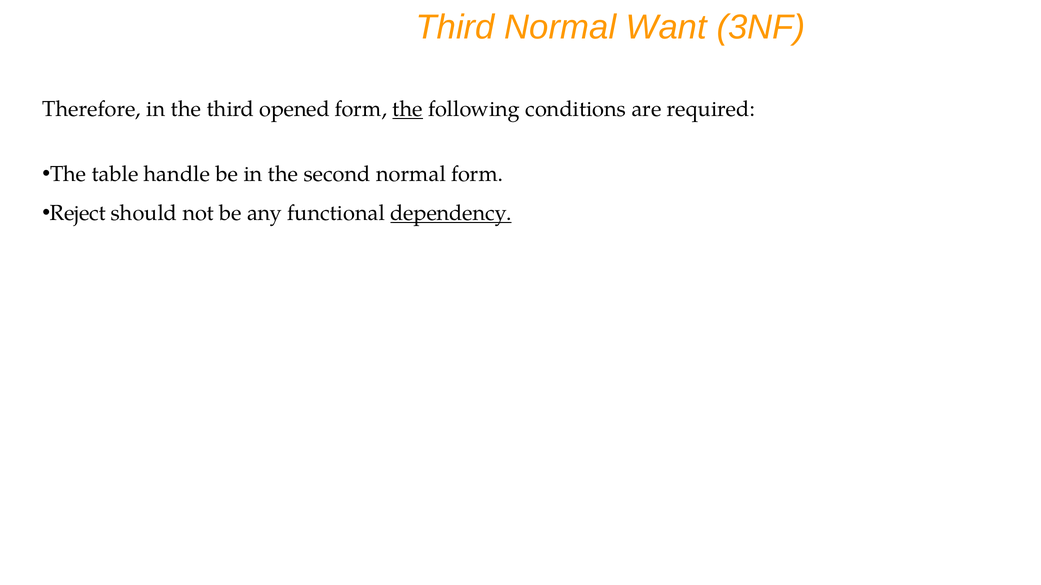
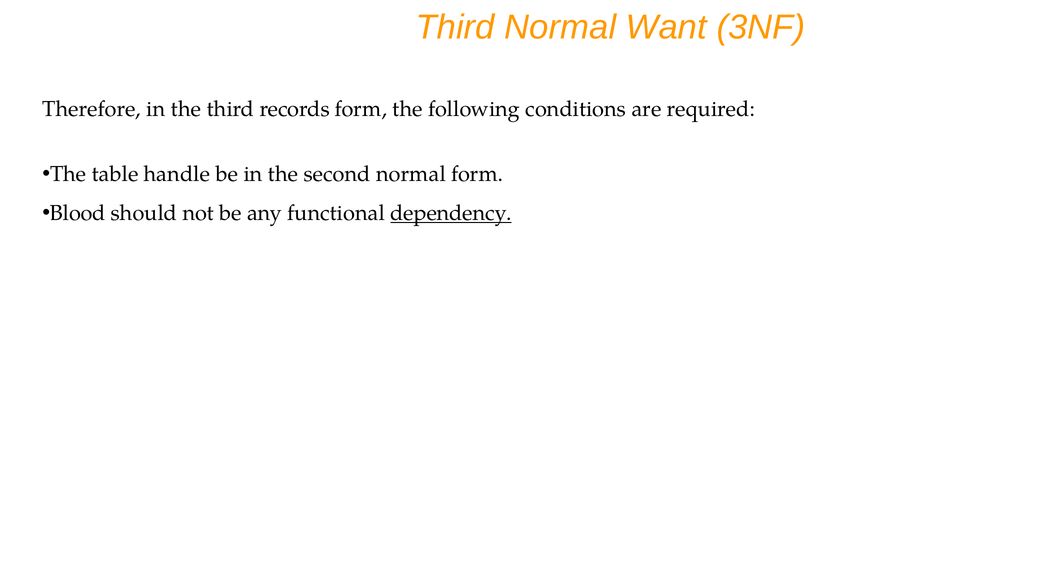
opened: opened -> records (295, 109)
the underline: present -> none (408, 109)
Reject: Reject -> Blood (78, 213)
